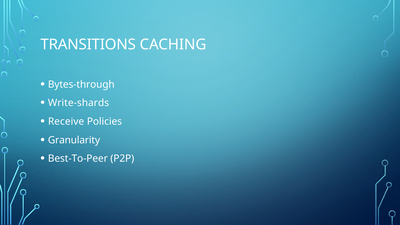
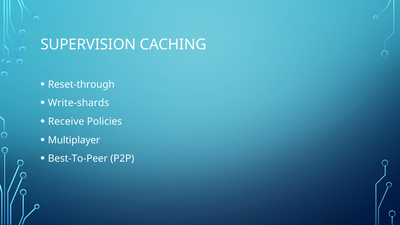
TRANSITIONS: TRANSITIONS -> SUPERVISION (88, 44)
Bytes-through: Bytes-through -> Reset-through (81, 84)
Granularity: Granularity -> Multiplayer (74, 140)
